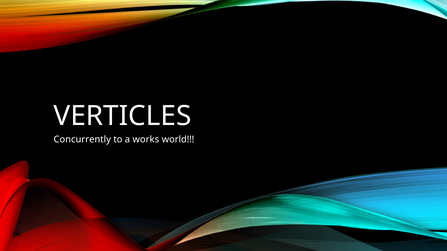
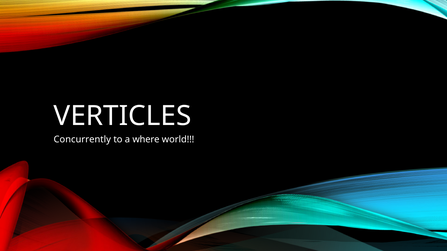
works: works -> where (146, 140)
